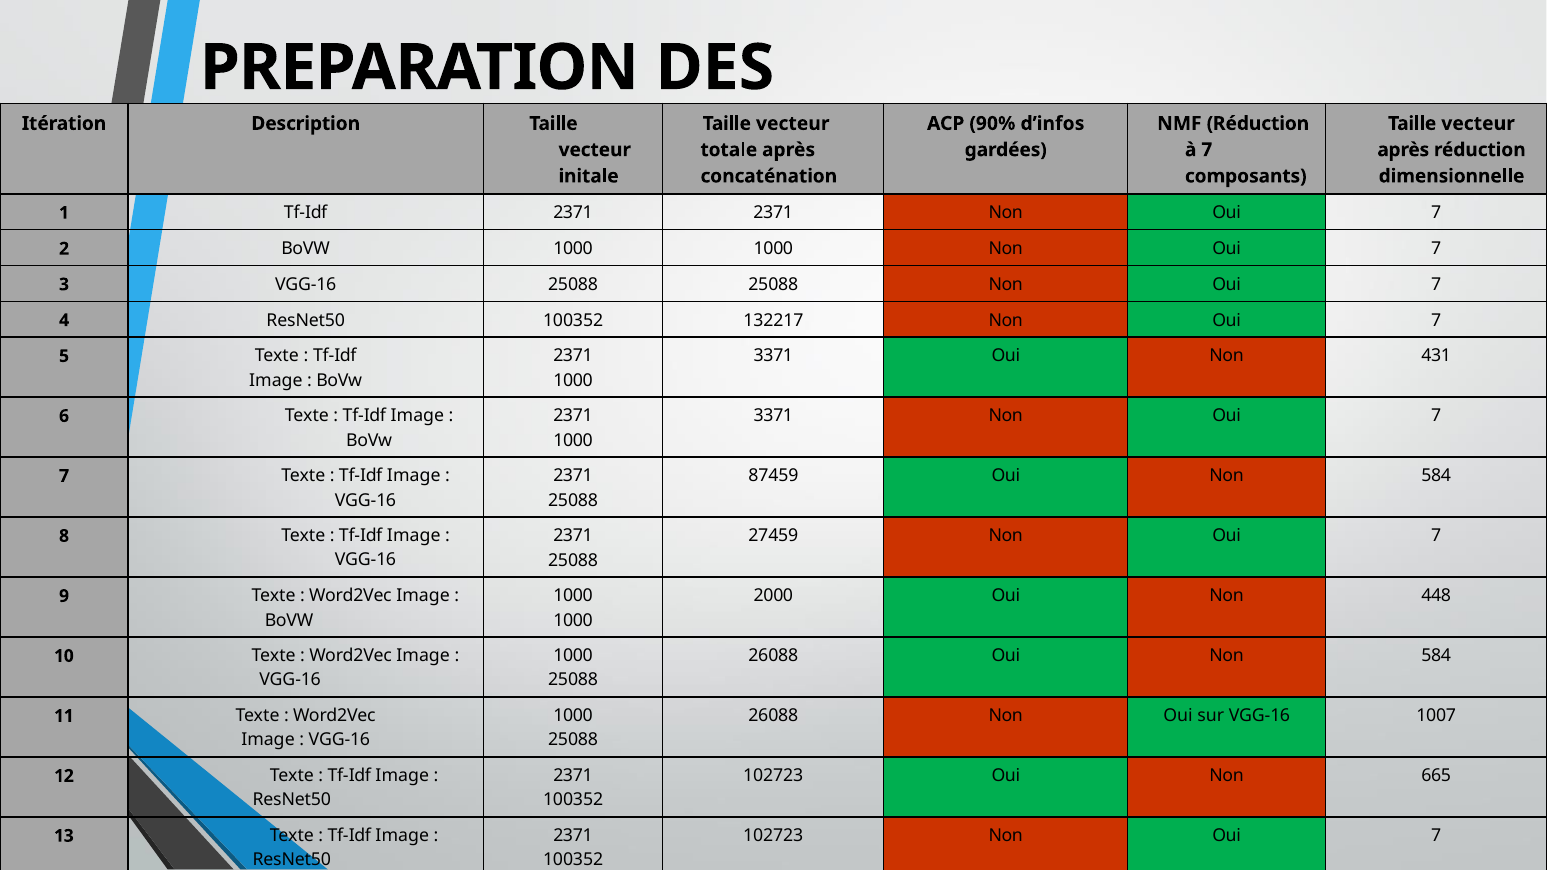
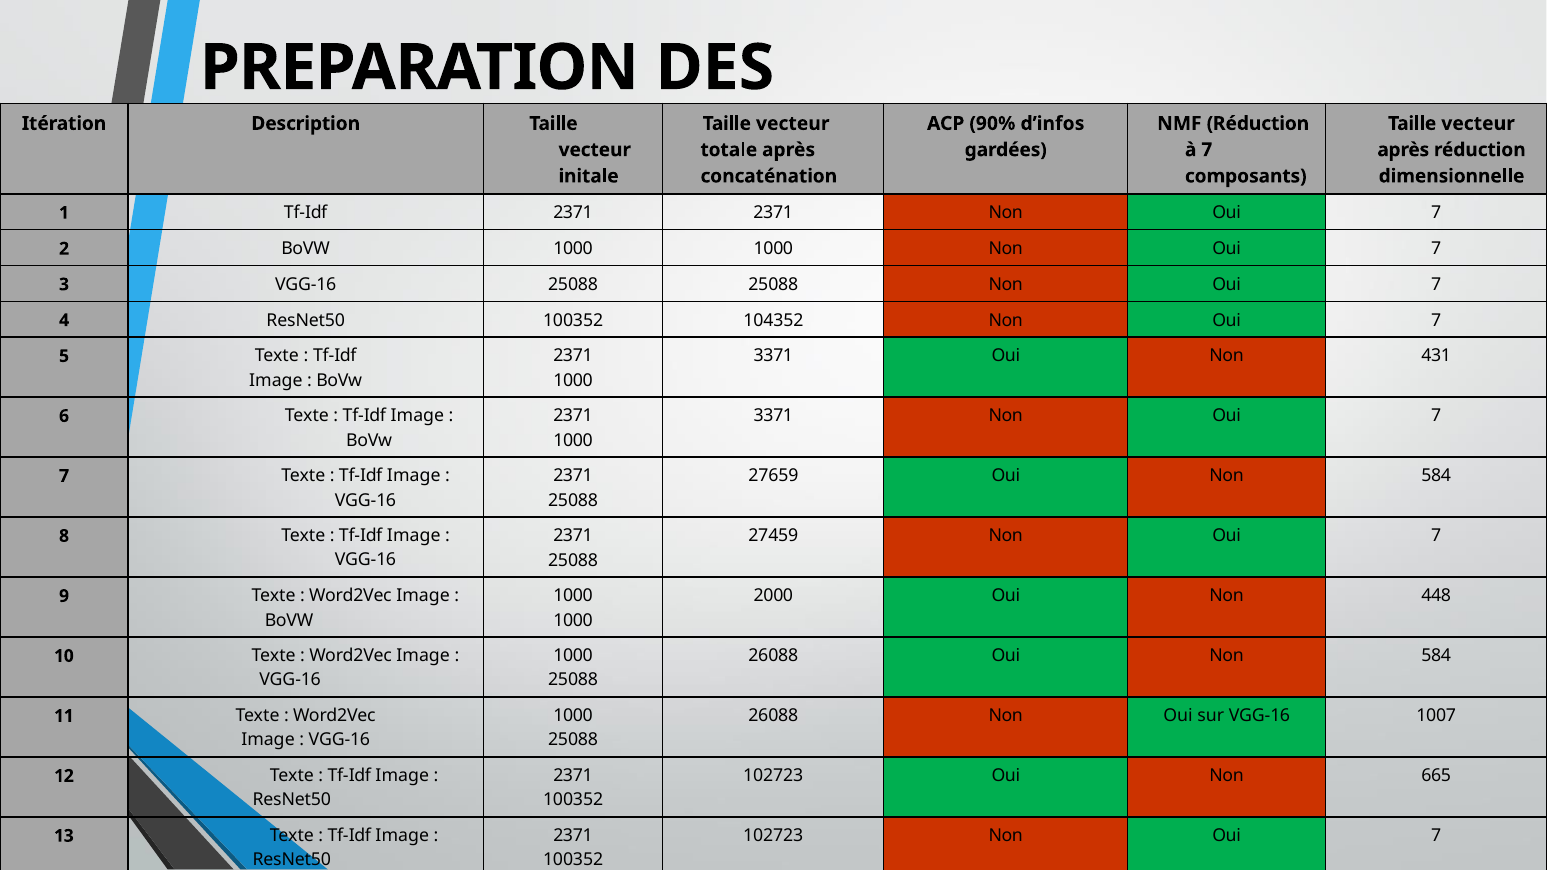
132217: 132217 -> 104352 (773, 320)
87459: 87459 -> 27659 (773, 476)
